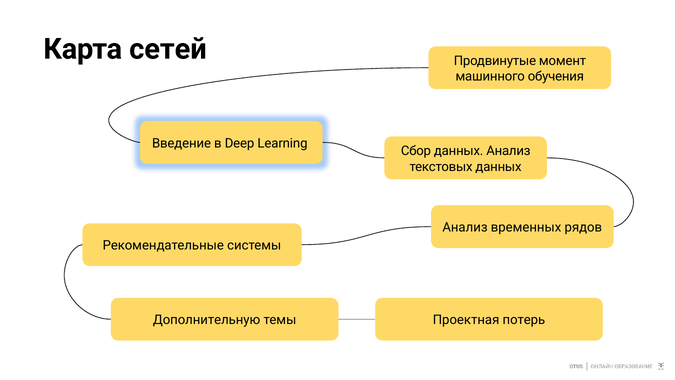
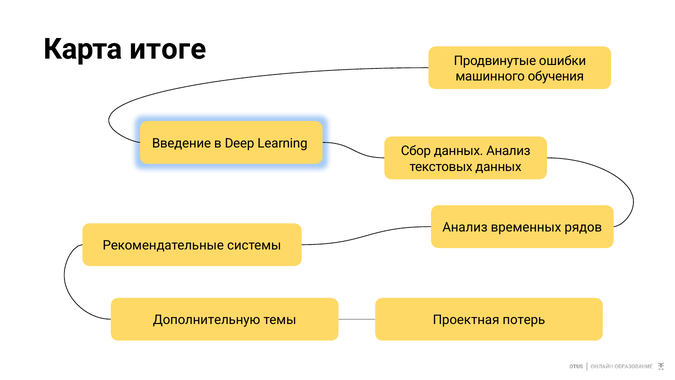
сетей: сетей -> итоге (168, 49)
момент: момент -> ошибки (563, 61)
